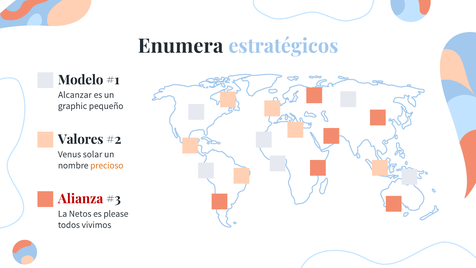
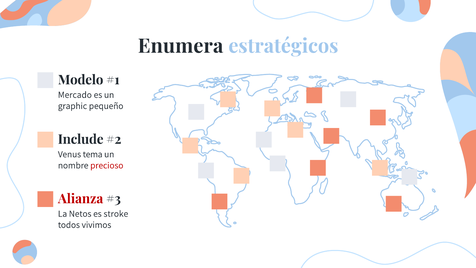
Alcanzar: Alcanzar -> Mercado (75, 95)
Valores: Valores -> Include (81, 139)
solar: solar -> tema (93, 154)
precioso colour: orange -> red (107, 165)
please: please -> stroke (116, 214)
